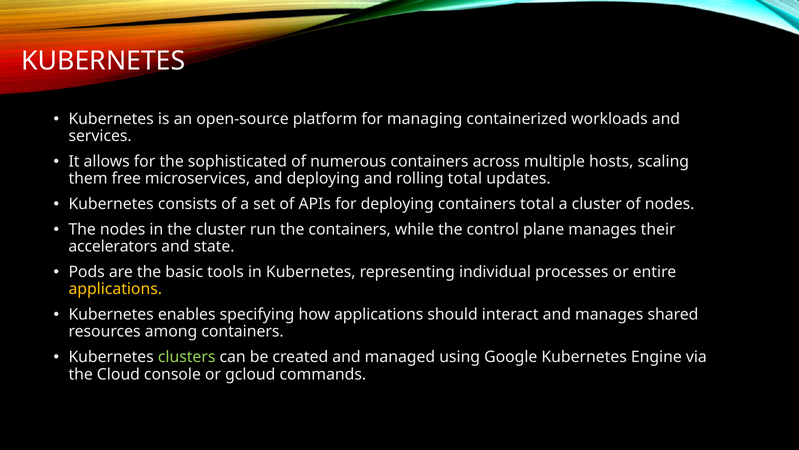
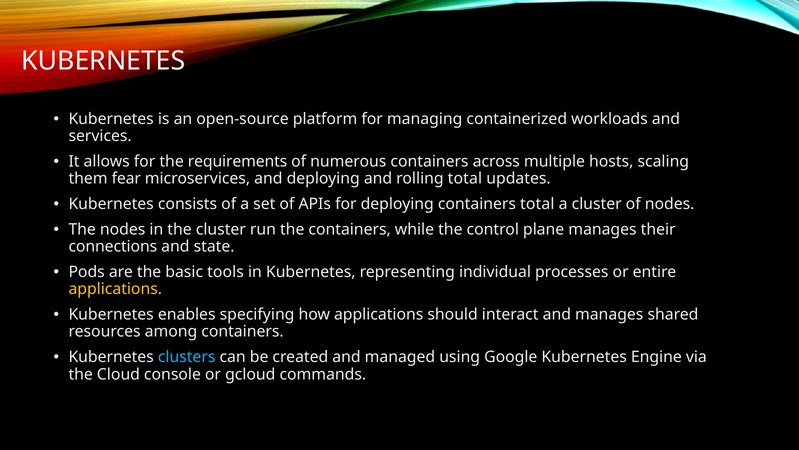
sophisticated: sophisticated -> requirements (238, 161)
free: free -> fear (126, 178)
accelerators: accelerators -> connections (113, 246)
clusters colour: light green -> light blue (187, 357)
